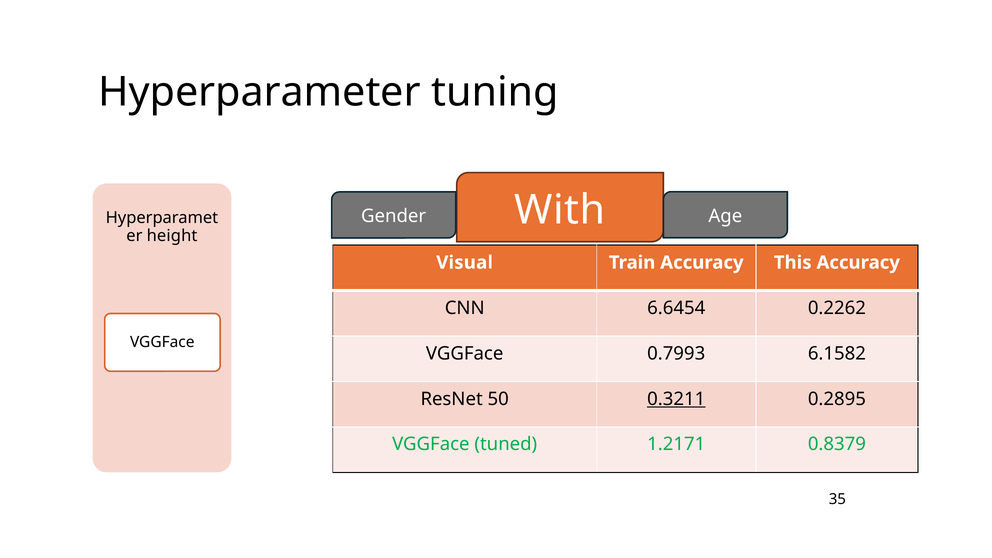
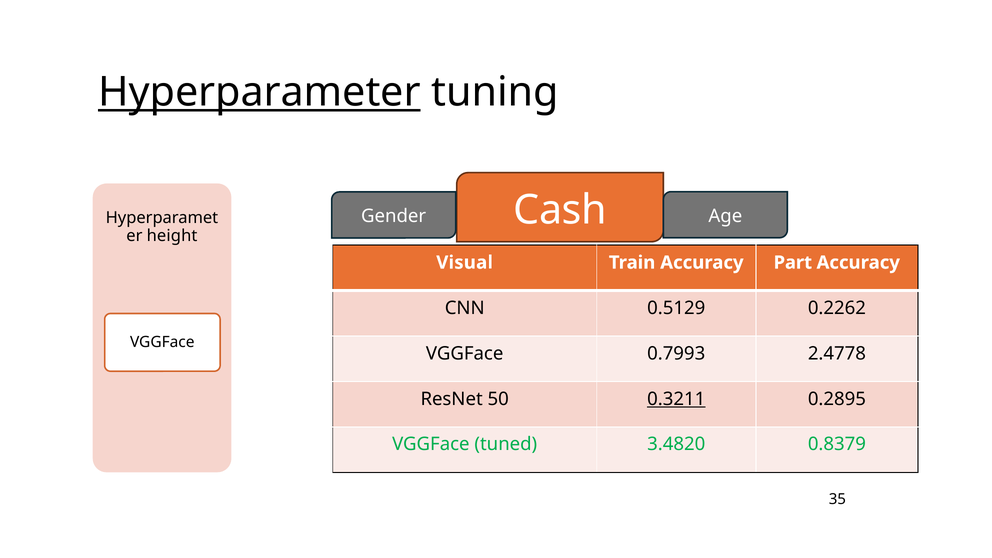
Hyperparameter underline: none -> present (259, 92)
With: With -> Cash (560, 210)
This: This -> Part (793, 263)
6.6454: 6.6454 -> 0.5129 (676, 308)
6.1582: 6.1582 -> 2.4778 (837, 353)
1.2171: 1.2171 -> 3.4820 (676, 444)
